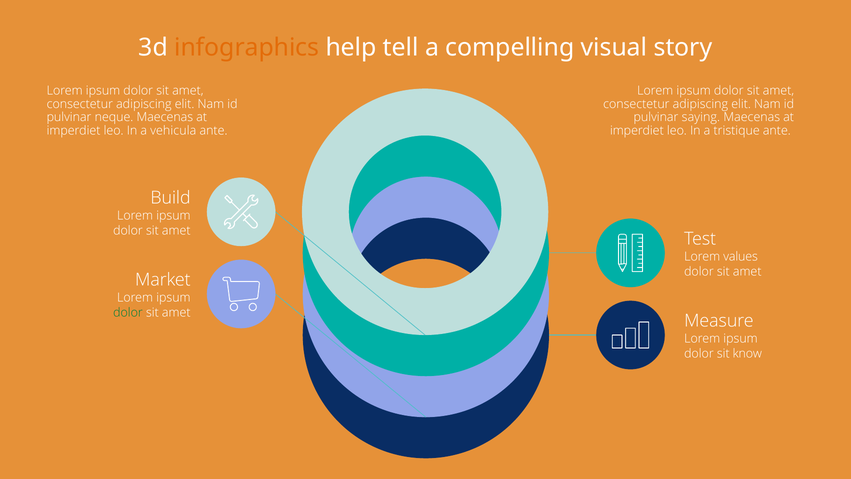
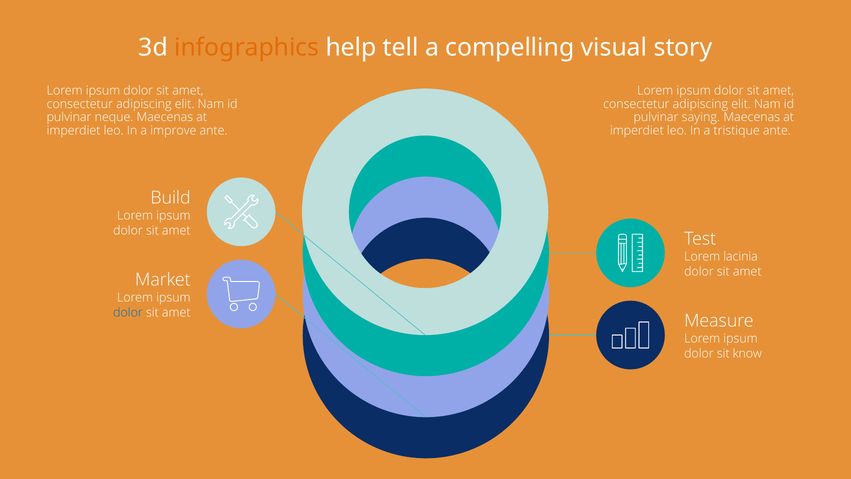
vehicula: vehicula -> improve (173, 131)
values: values -> lacinia (741, 257)
dolor colour: green -> blue (128, 312)
